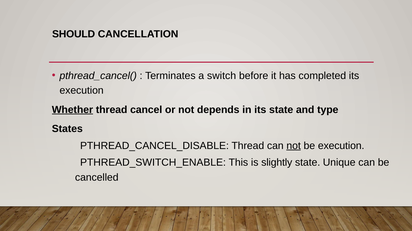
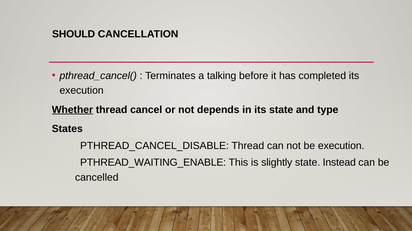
switch: switch -> talking (222, 76)
not underline: present -> none (294, 146)
PTHREAD_SWITCH_ENABLE: PTHREAD_SWITCH_ENABLE -> PTHREAD_WAITING_ENABLE (153, 163)
Unique: Unique -> Instead (339, 163)
